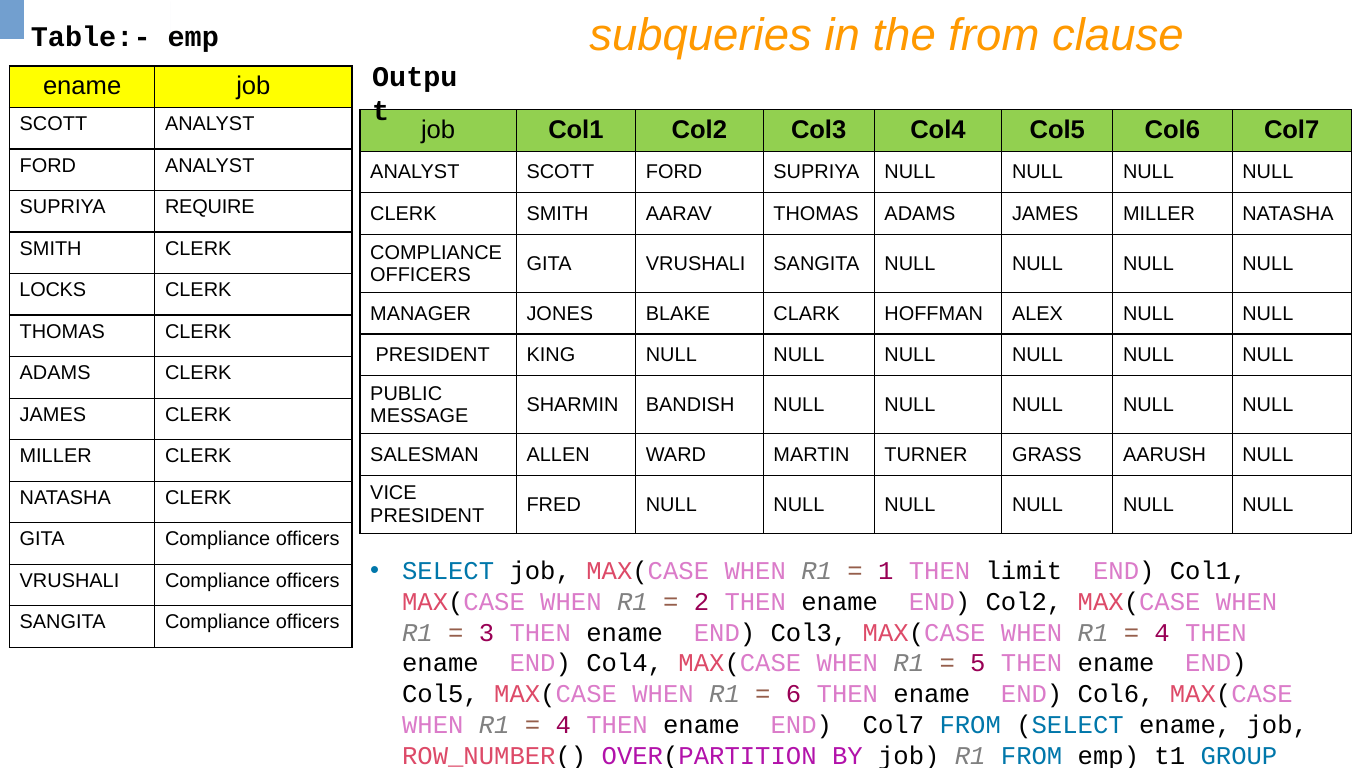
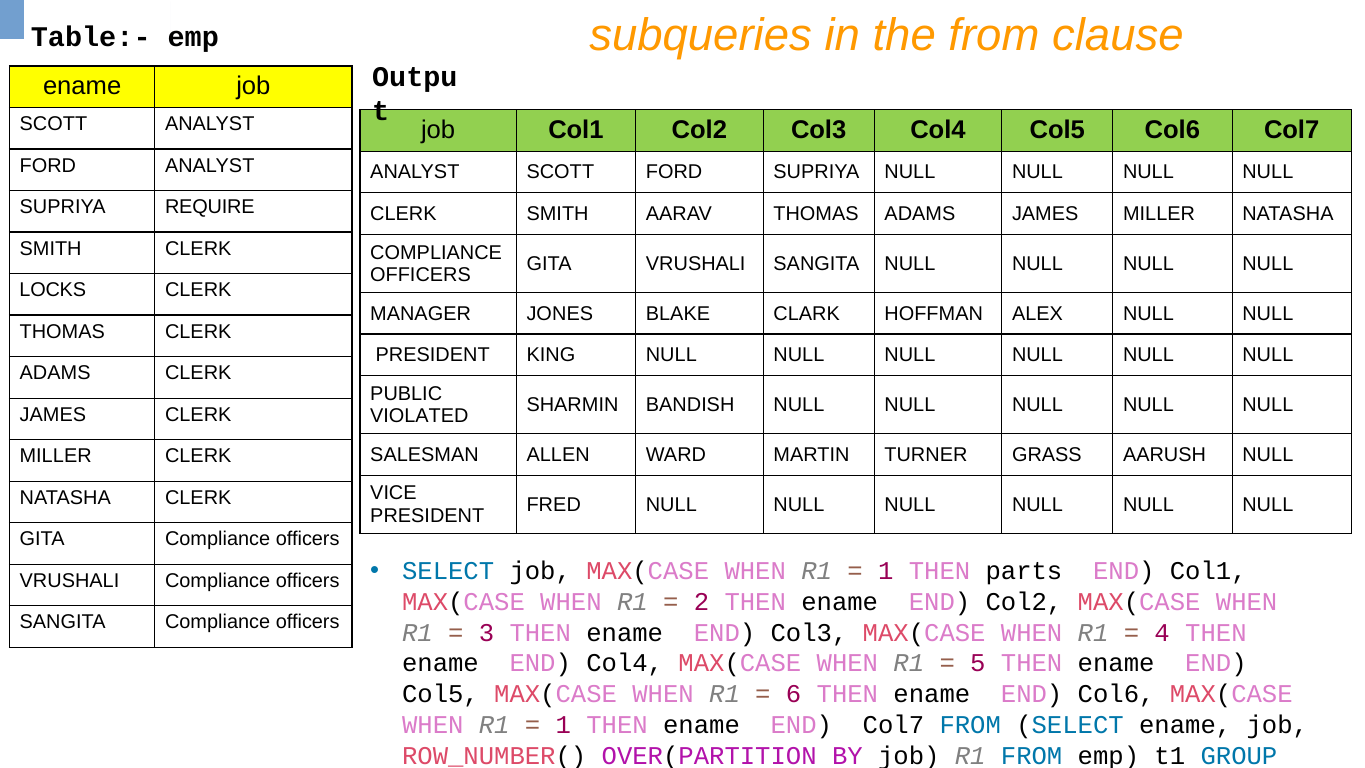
MESSAGE: MESSAGE -> VIOLATED (419, 416)
limit: limit -> parts (1024, 571)
4: 4 -> 1 (563, 725)
